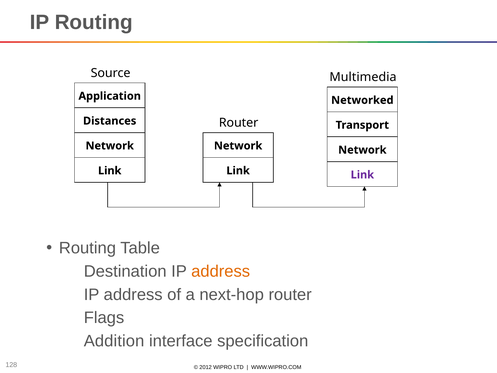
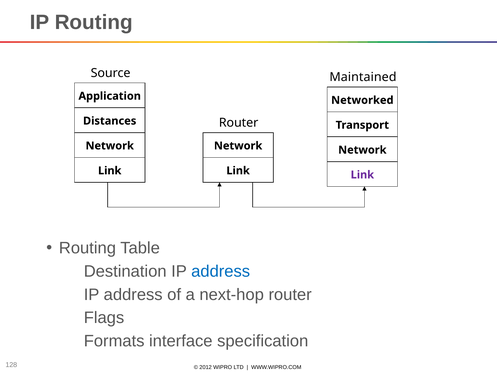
Multimedia: Multimedia -> Maintained (363, 77)
address colour: orange -> blue (221, 271)
Addition: Addition -> Formats (114, 341)
